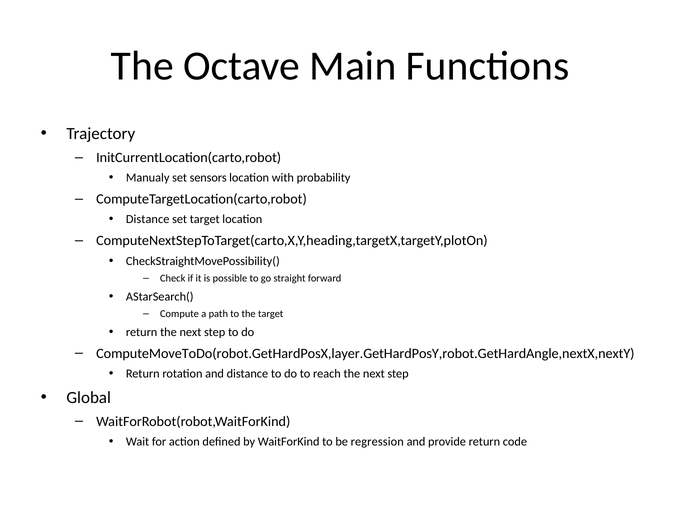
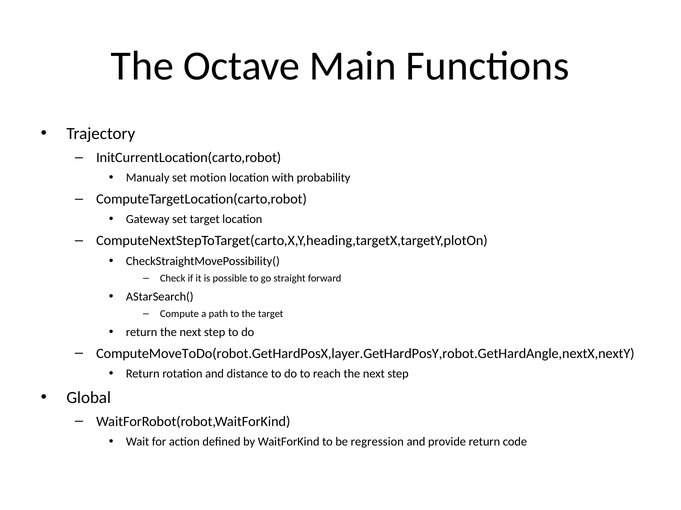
sensors: sensors -> motion (208, 178)
Distance: Distance -> Gateway (148, 220)
